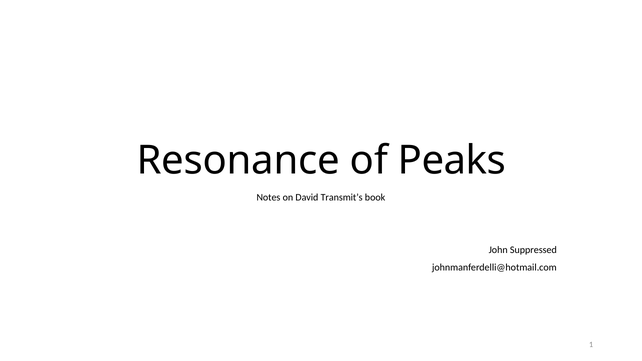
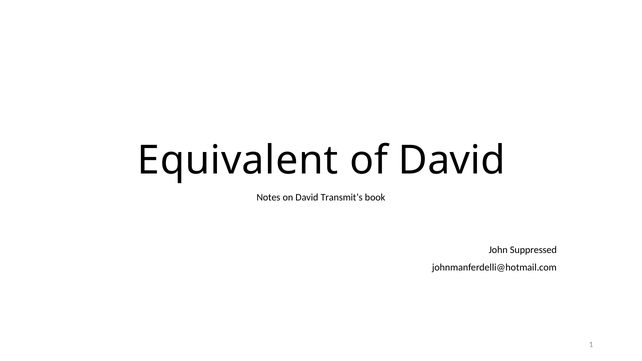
Resonance: Resonance -> Equivalent (238, 160)
of Peaks: Peaks -> David (452, 160)
